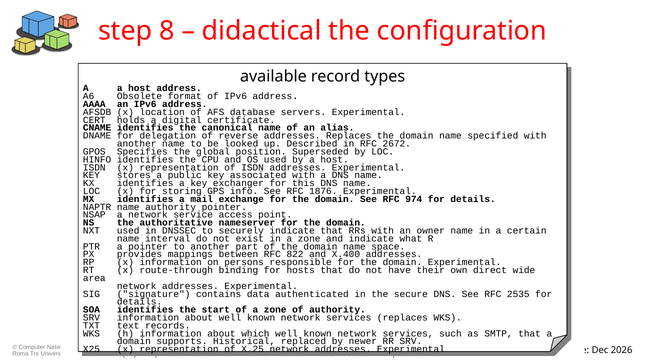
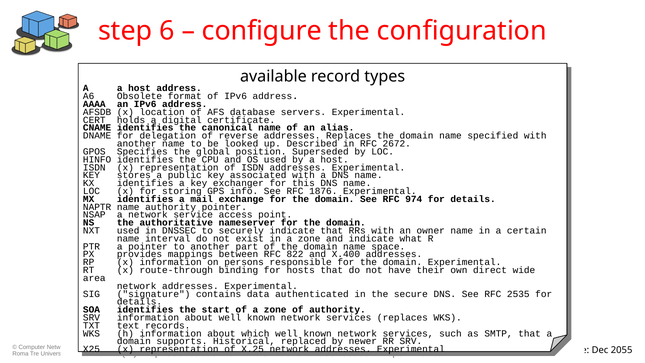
8: 8 -> 6 (167, 31)
didactical: didactical -> configure (262, 31)
2026: 2026 -> 2055 (622, 350)
